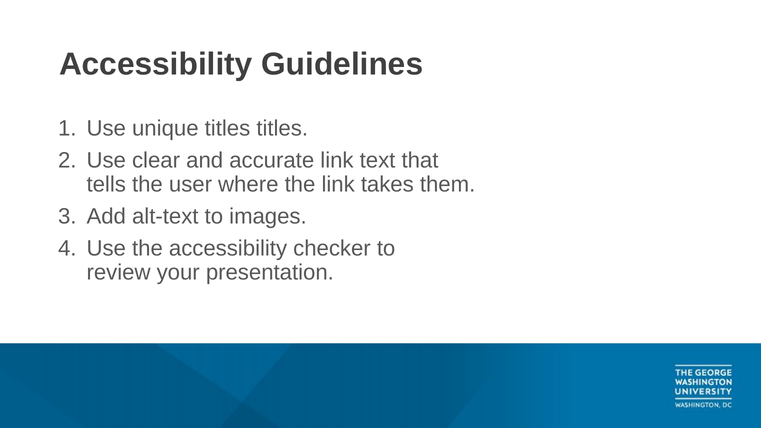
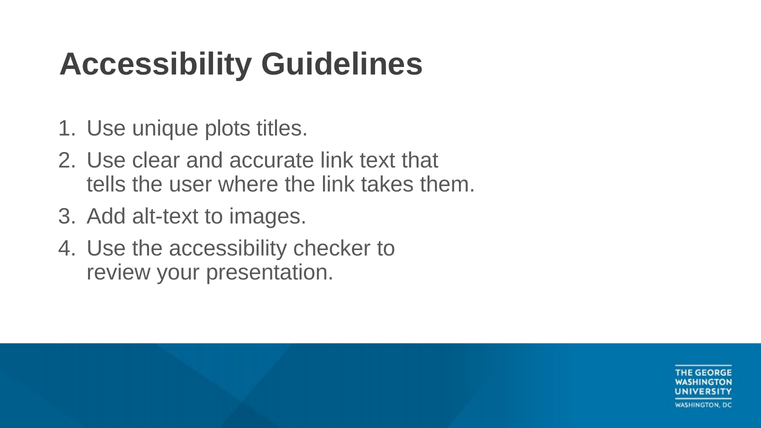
unique titles: titles -> plots (228, 129)
